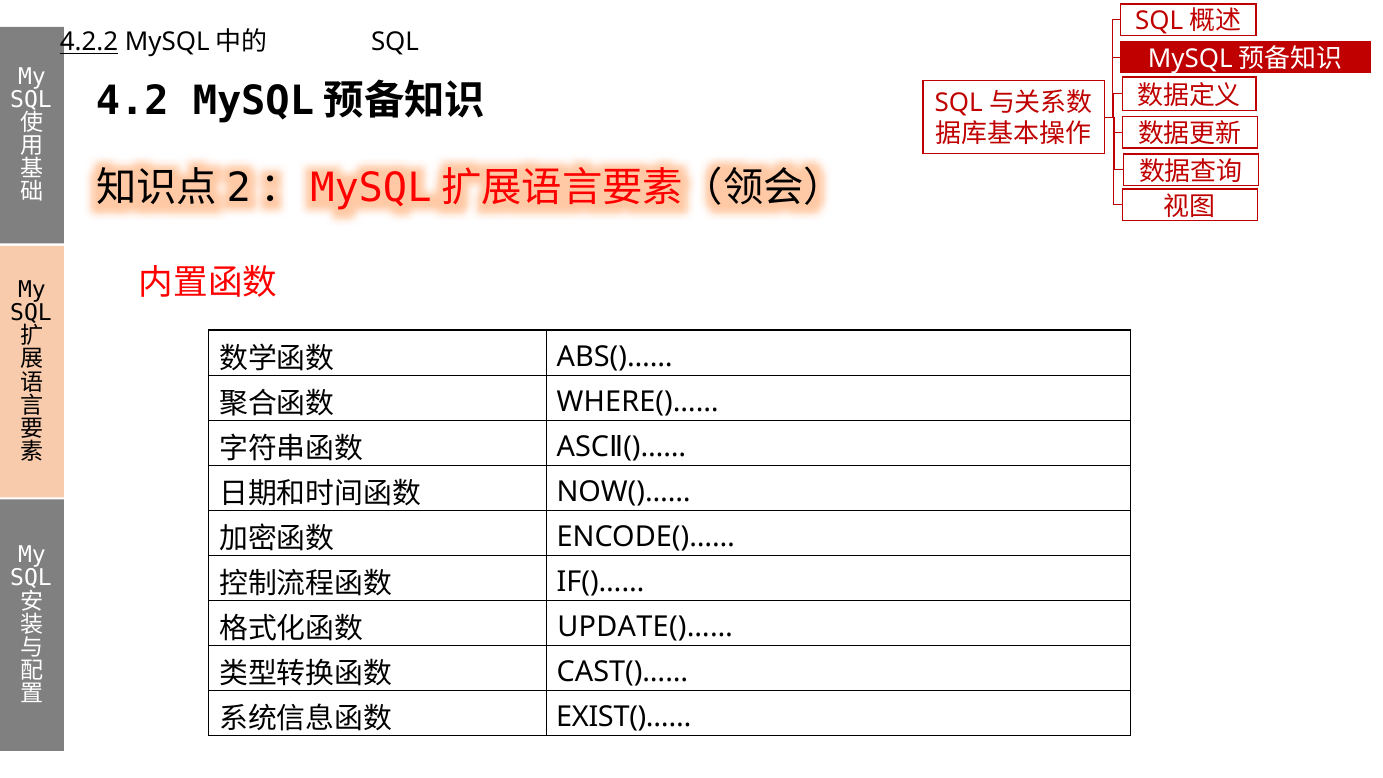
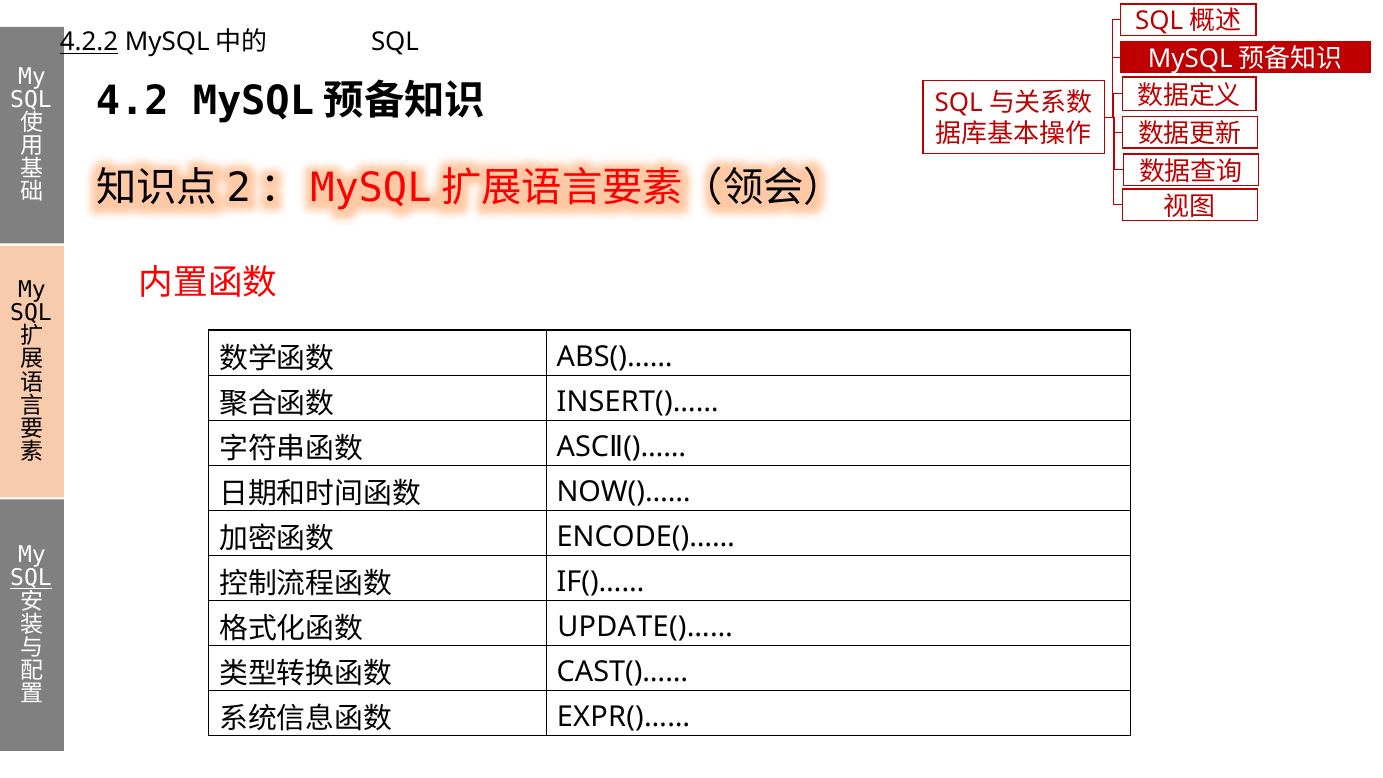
WHERE()……: WHERE()…… -> INSERT()…… (638, 402)
SQL underline: none -> present (31, 578)
EXIST()……: EXIST()…… -> EXPR()…… (623, 717)
